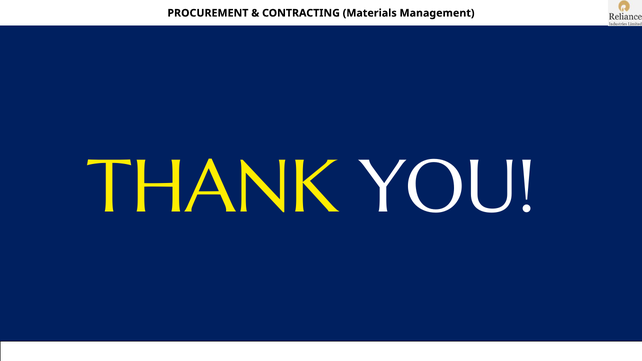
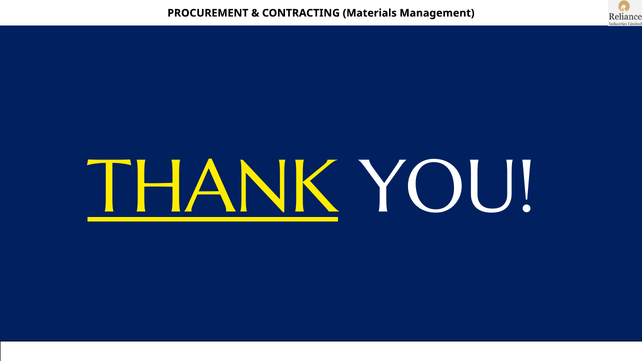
THANK underline: none -> present (213, 188)
